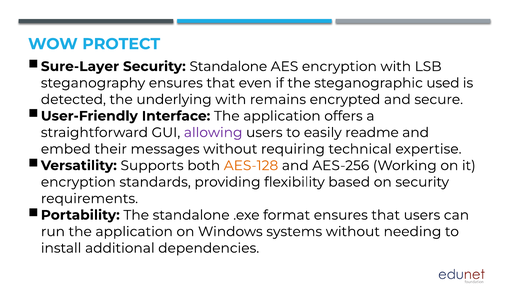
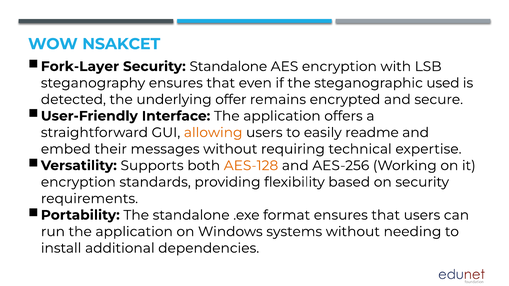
PROTECT: PROTECT -> NSAKCET (121, 44)
Sure-Layer: Sure-Layer -> Fork-Layer (80, 67)
underlying with: with -> offer (231, 100)
allowing colour: purple -> orange (213, 133)
